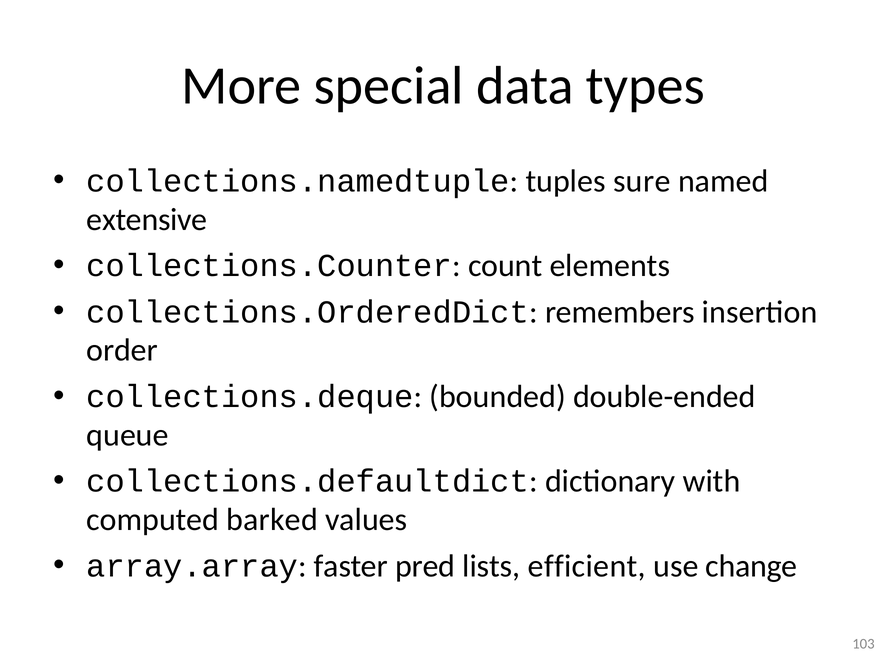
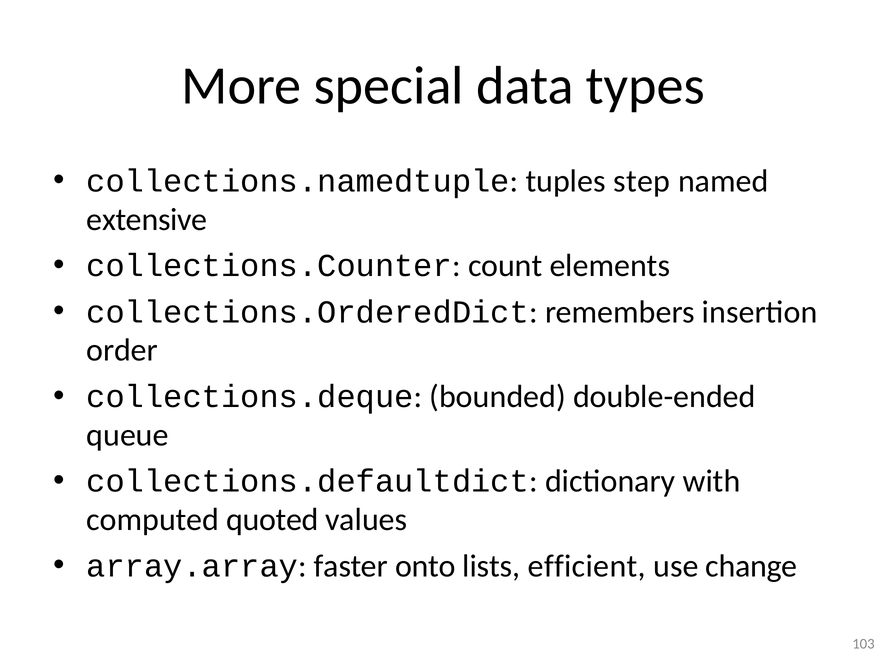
sure: sure -> step (642, 181)
barked: barked -> quoted (272, 520)
pred: pred -> onto (425, 566)
